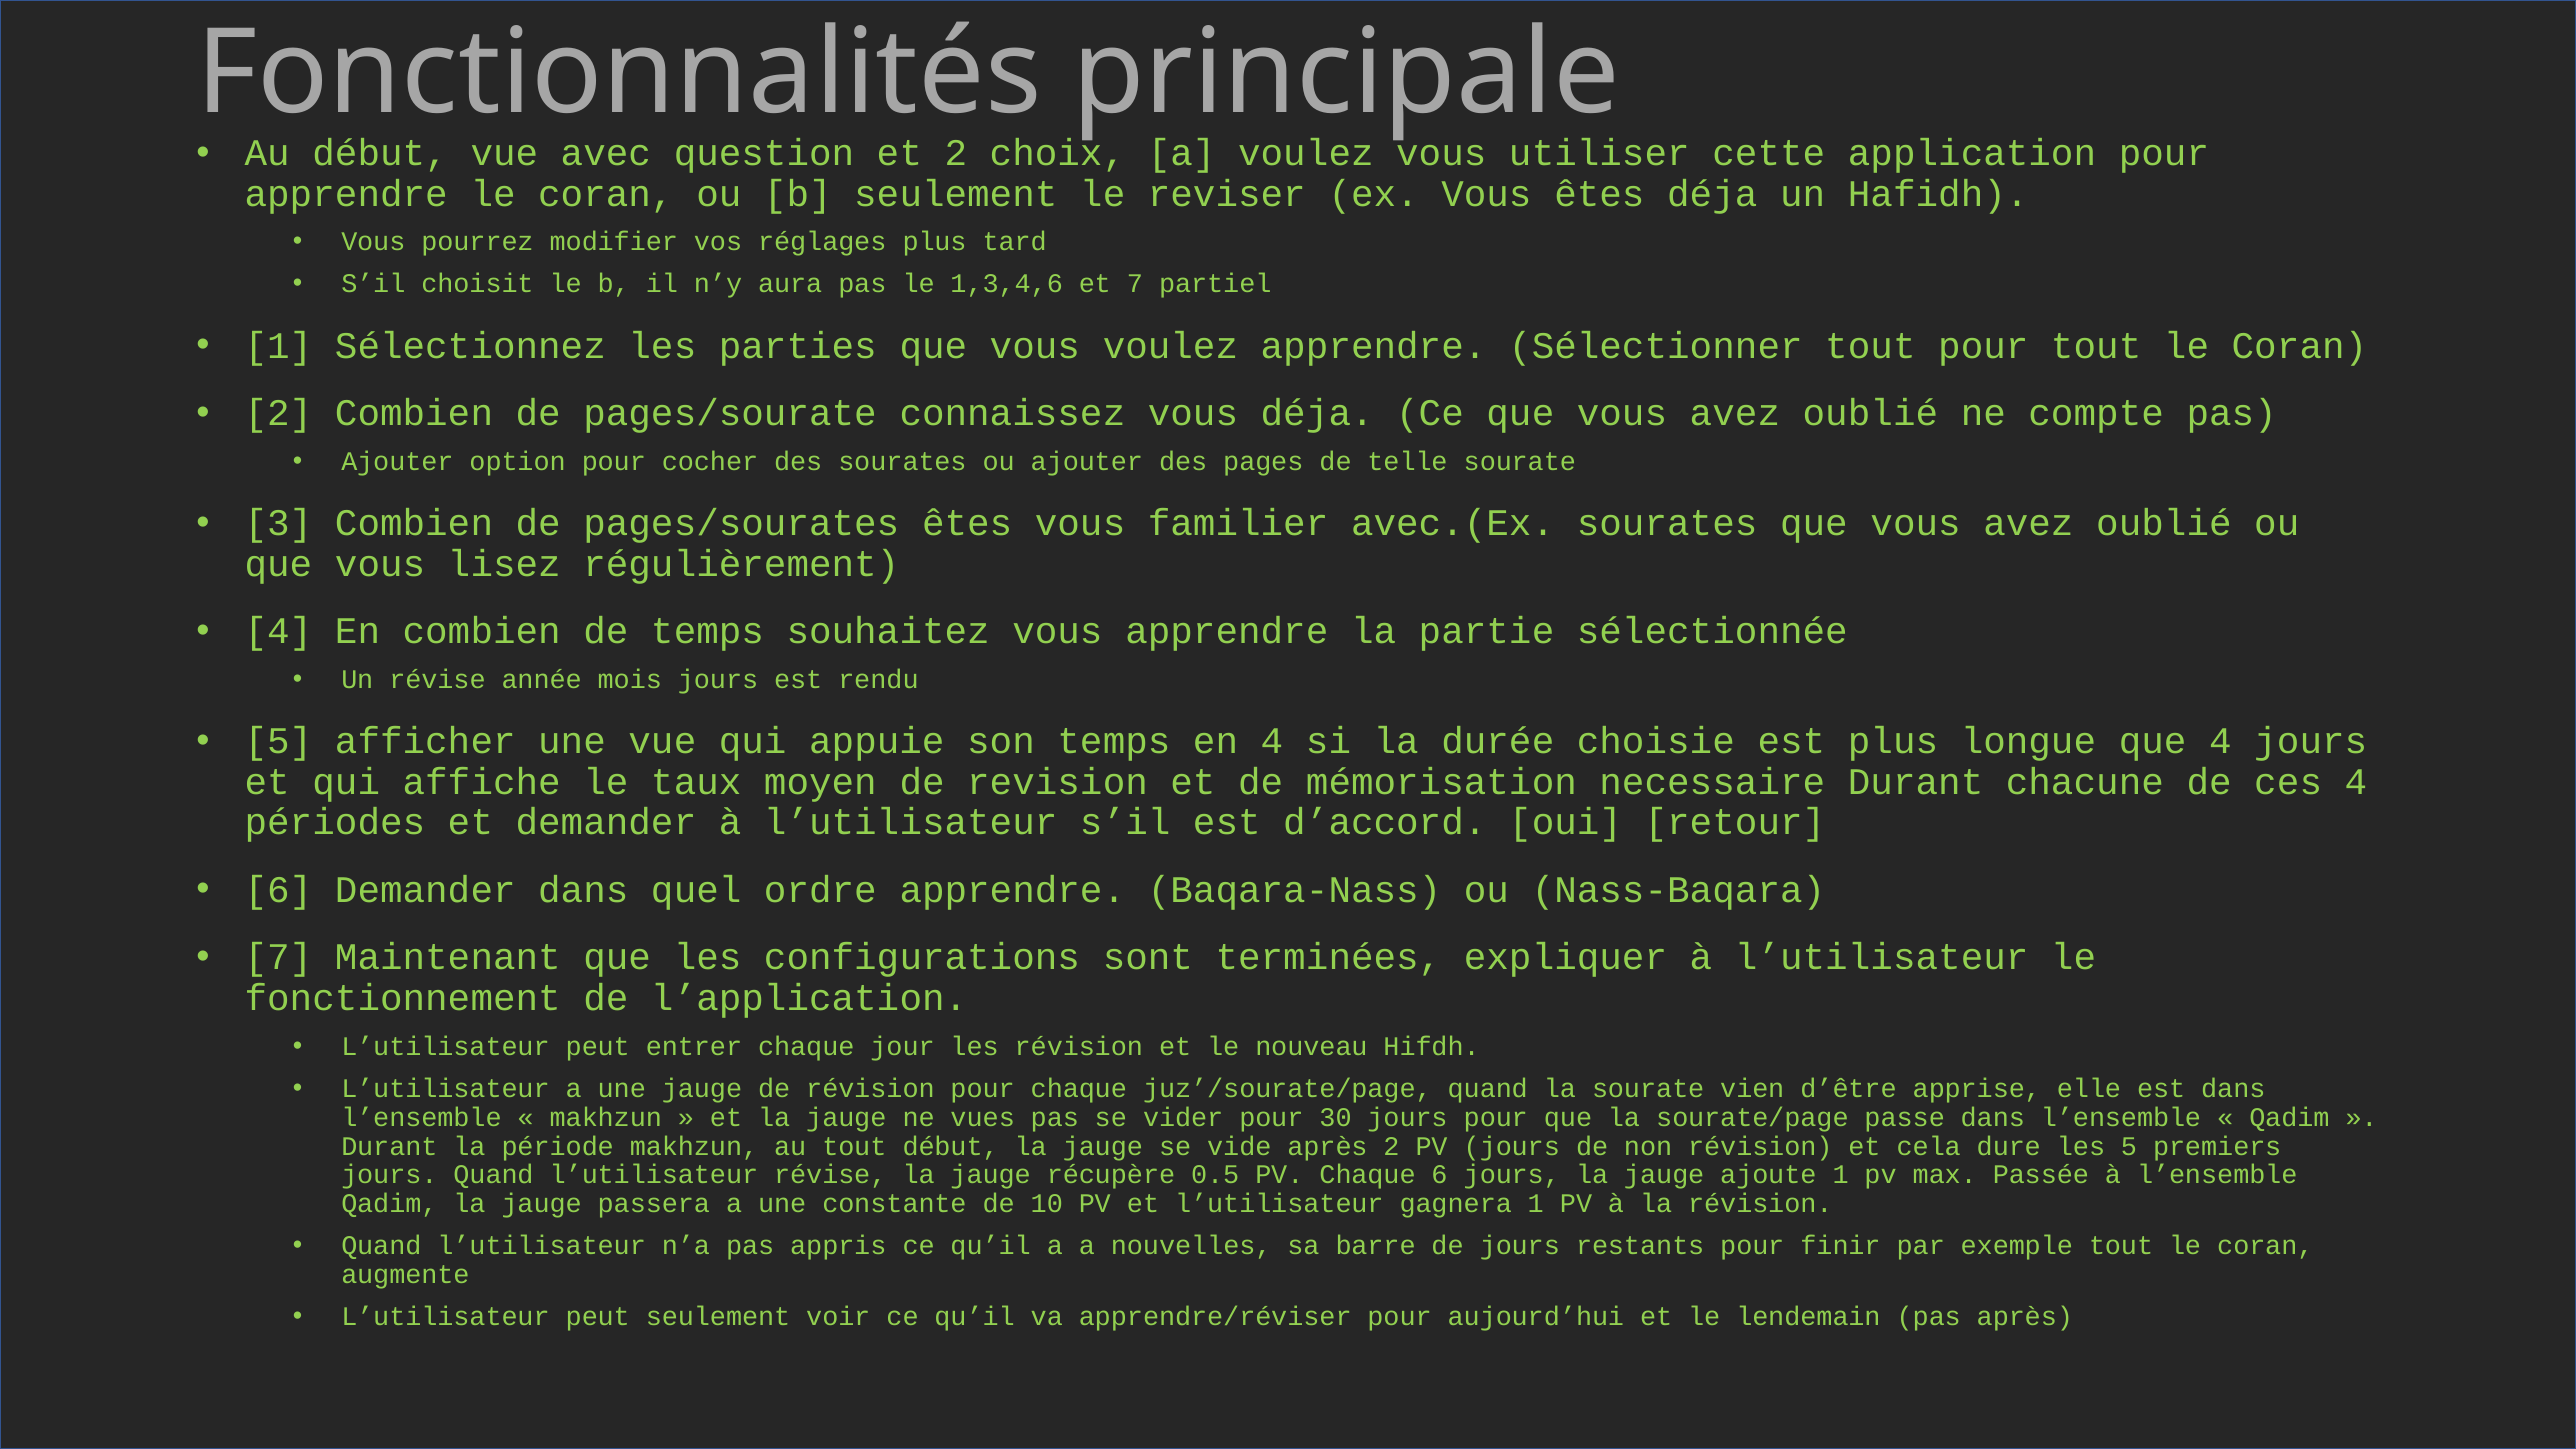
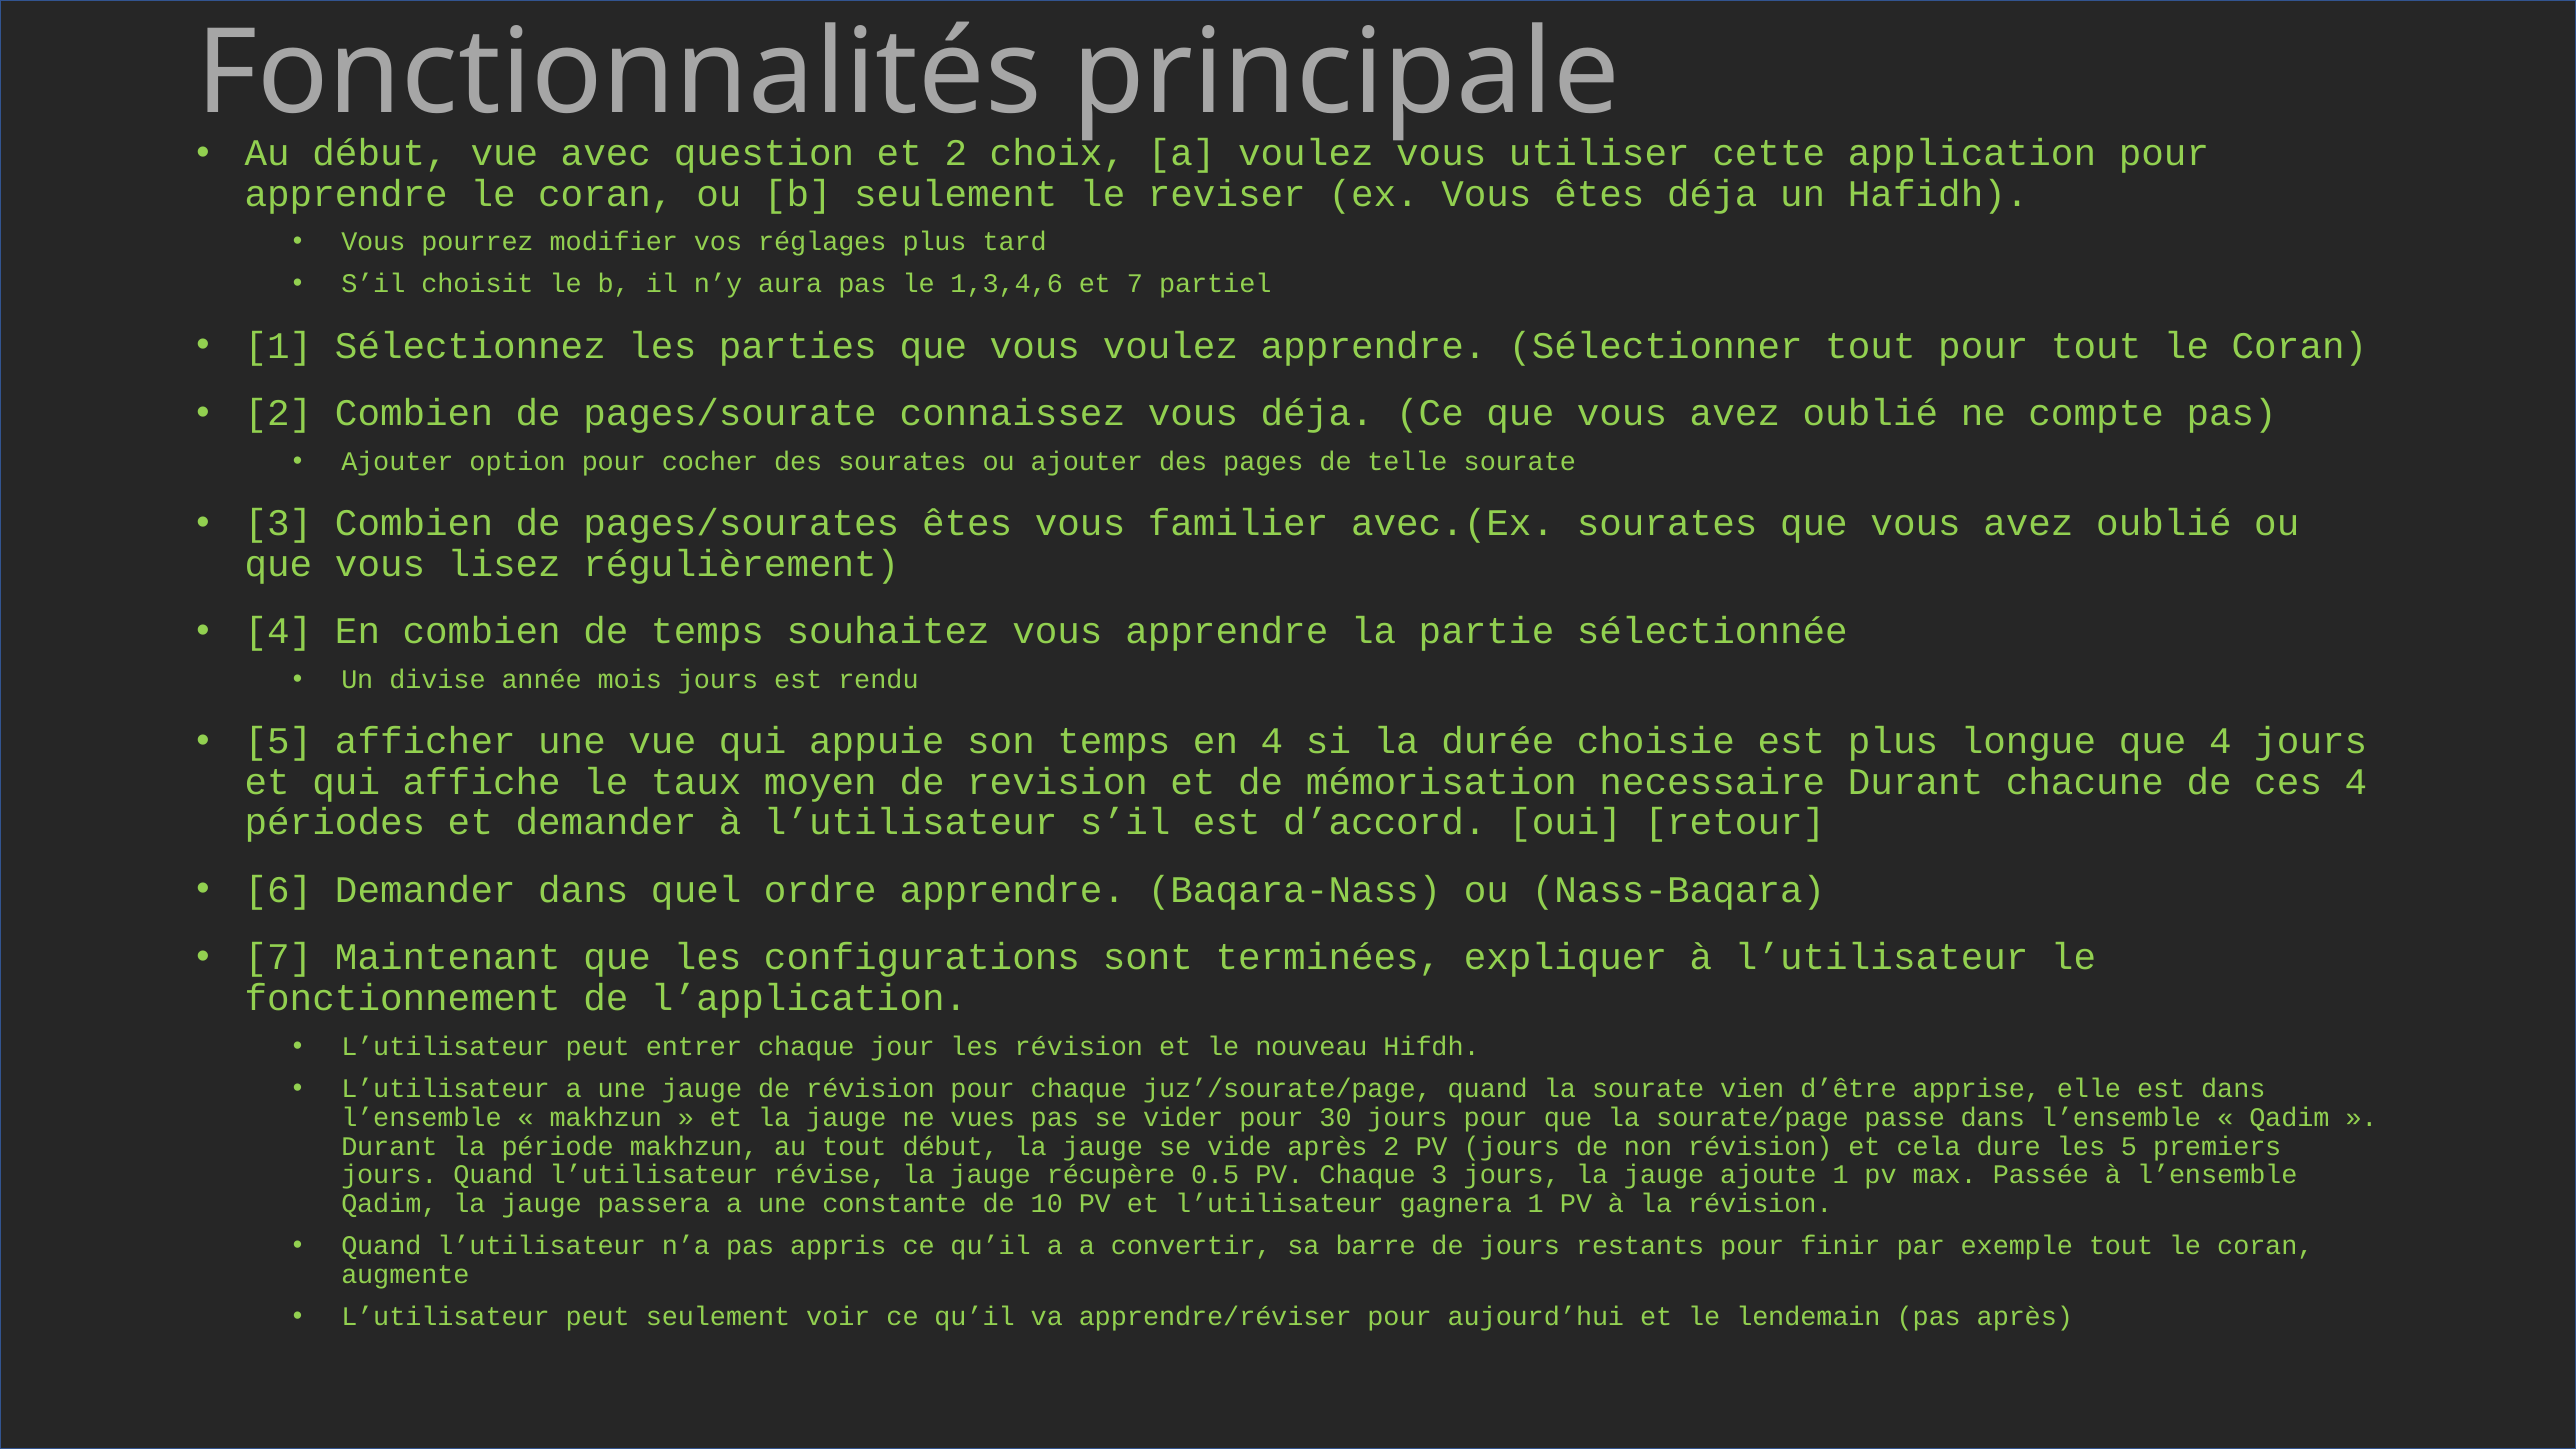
Un révise: révise -> divise (437, 679)
Chaque 6: 6 -> 3 (1440, 1175)
nouvelles: nouvelles -> convertir (1191, 1246)
